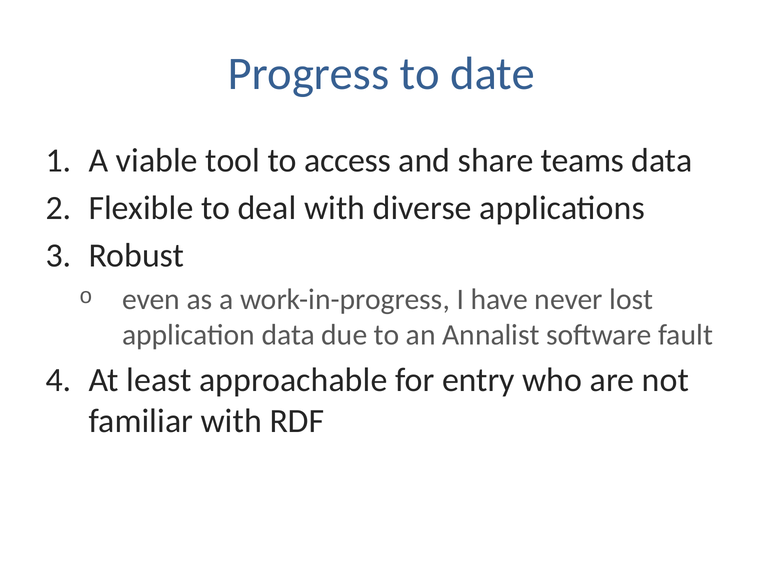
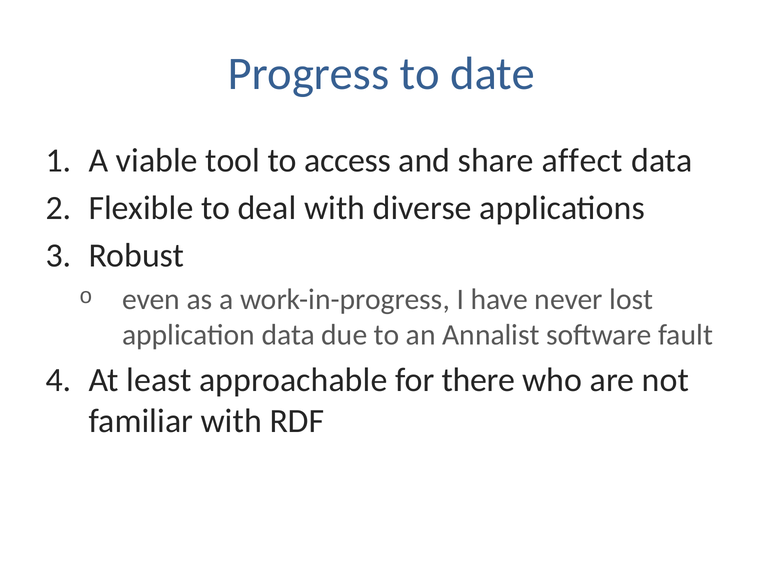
teams: teams -> affect (582, 160)
entry: entry -> there (478, 380)
